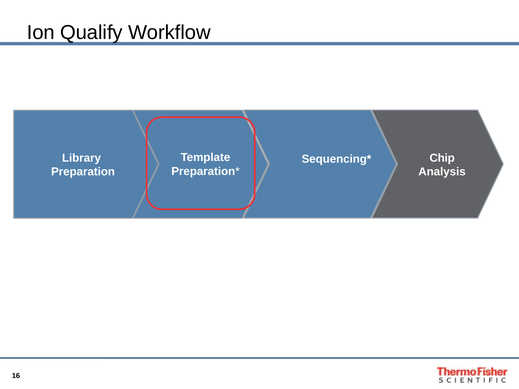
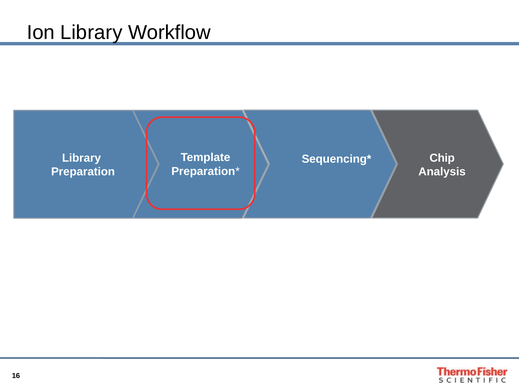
Ion Qualify: Qualify -> Library (91, 33)
